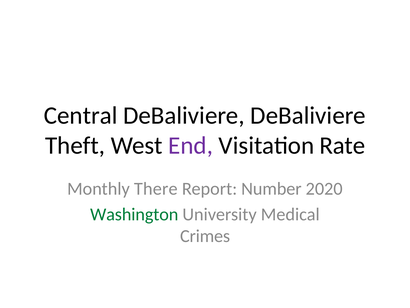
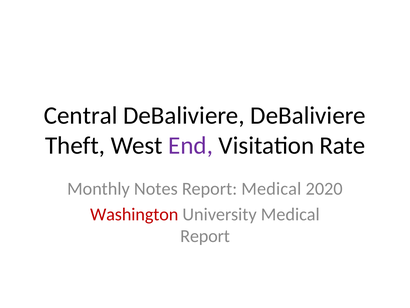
There: There -> Notes (156, 189)
Report Number: Number -> Medical (271, 189)
Washington colour: green -> red (134, 214)
Crimes: Crimes -> Report (205, 236)
